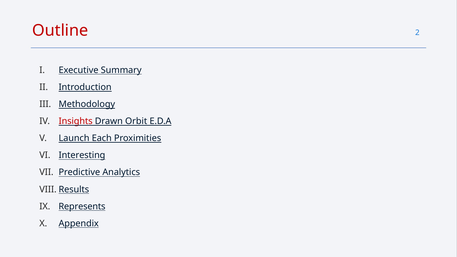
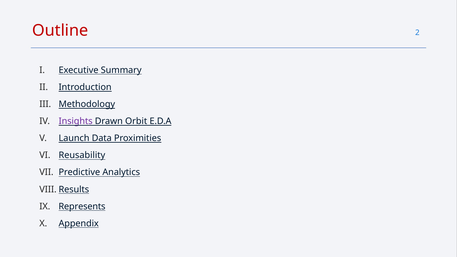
Insights colour: red -> purple (76, 121)
Each: Each -> Data (102, 138)
Interesting: Interesting -> Reusability (82, 155)
